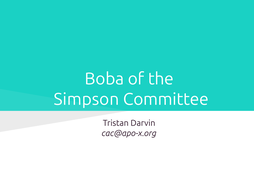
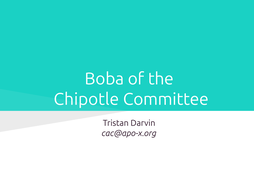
Simpson: Simpson -> Chipotle (86, 99)
